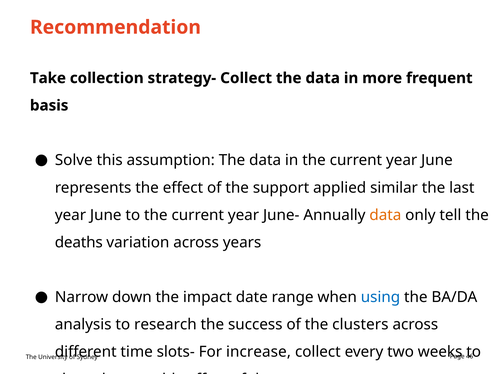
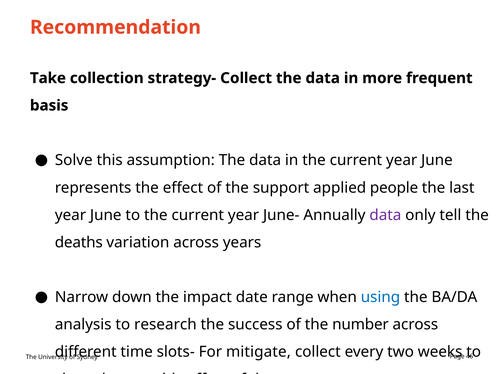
similar: similar -> people (394, 188)
data colour: orange -> purple (385, 215)
clusters: clusters -> number (360, 325)
increase: increase -> mitigate (258, 352)
